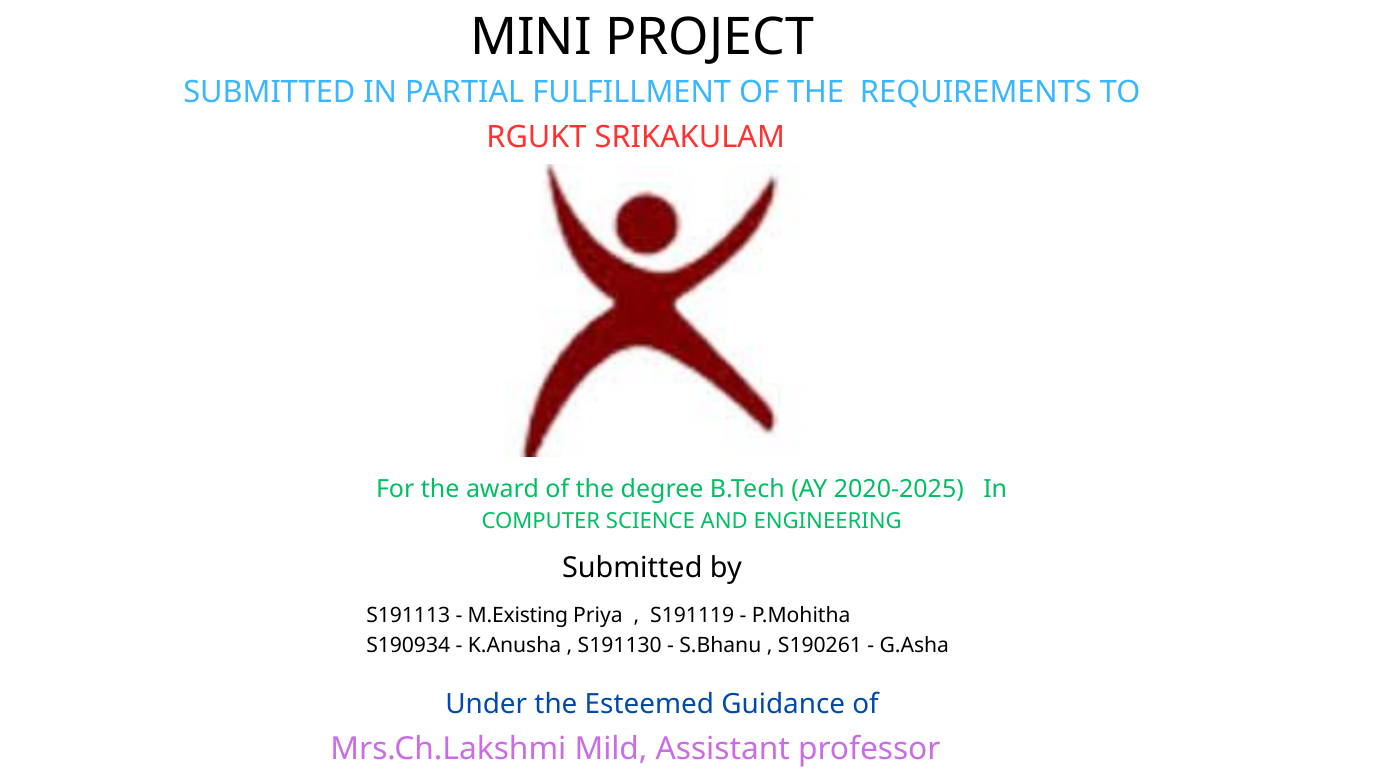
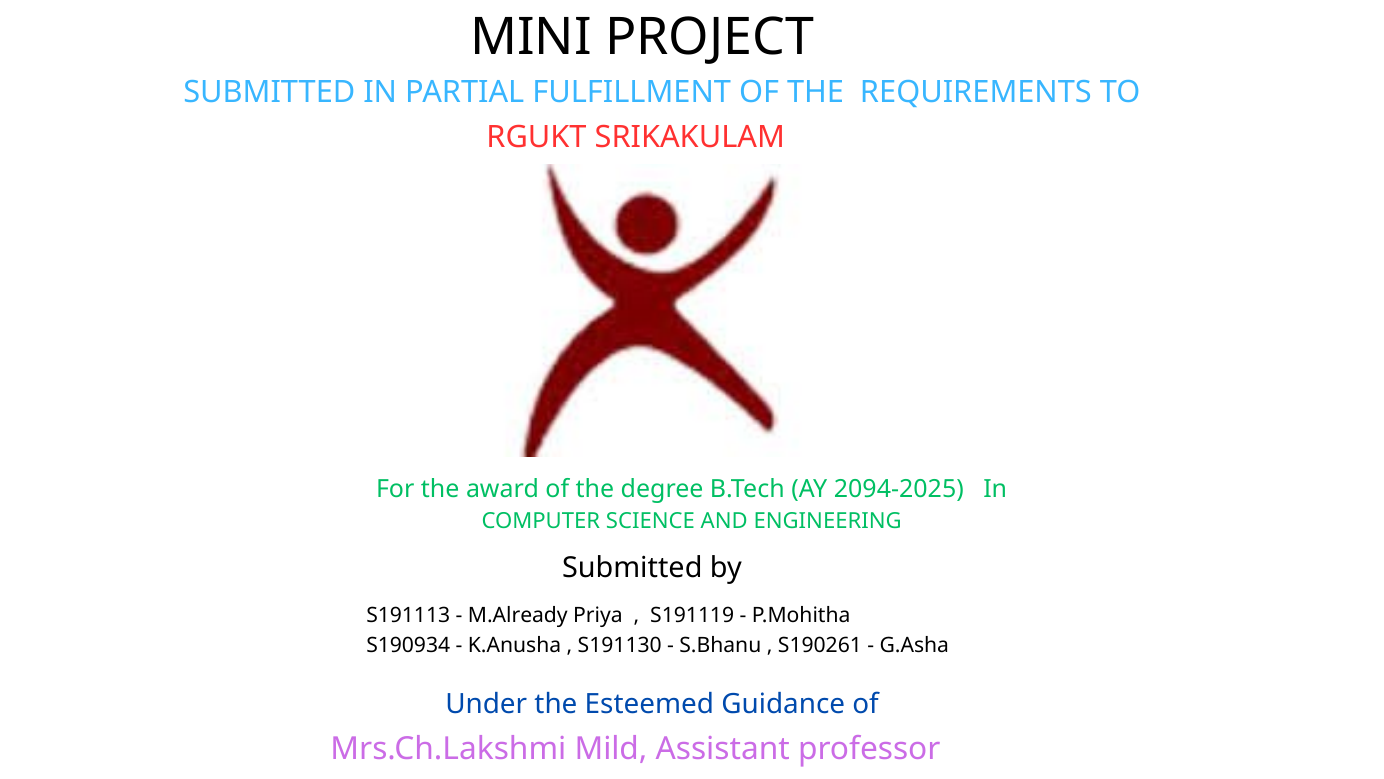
2020-2025: 2020-2025 -> 2094-2025 (899, 489)
M.Existing: M.Existing -> M.Already (518, 615)
